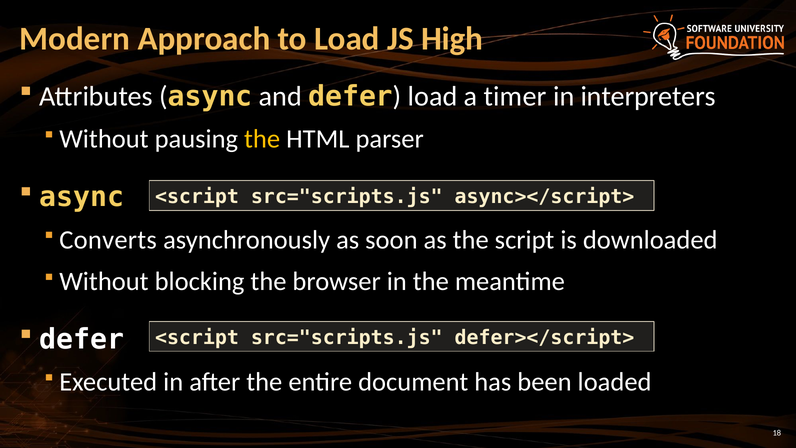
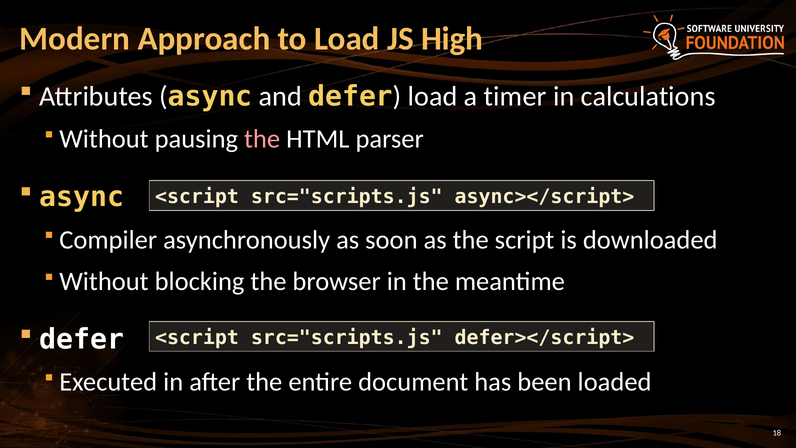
interpreters: interpreters -> calculations (648, 96)
the colour: yellow -> pink (262, 139)
Converts: Converts -> Compiler (108, 240)
